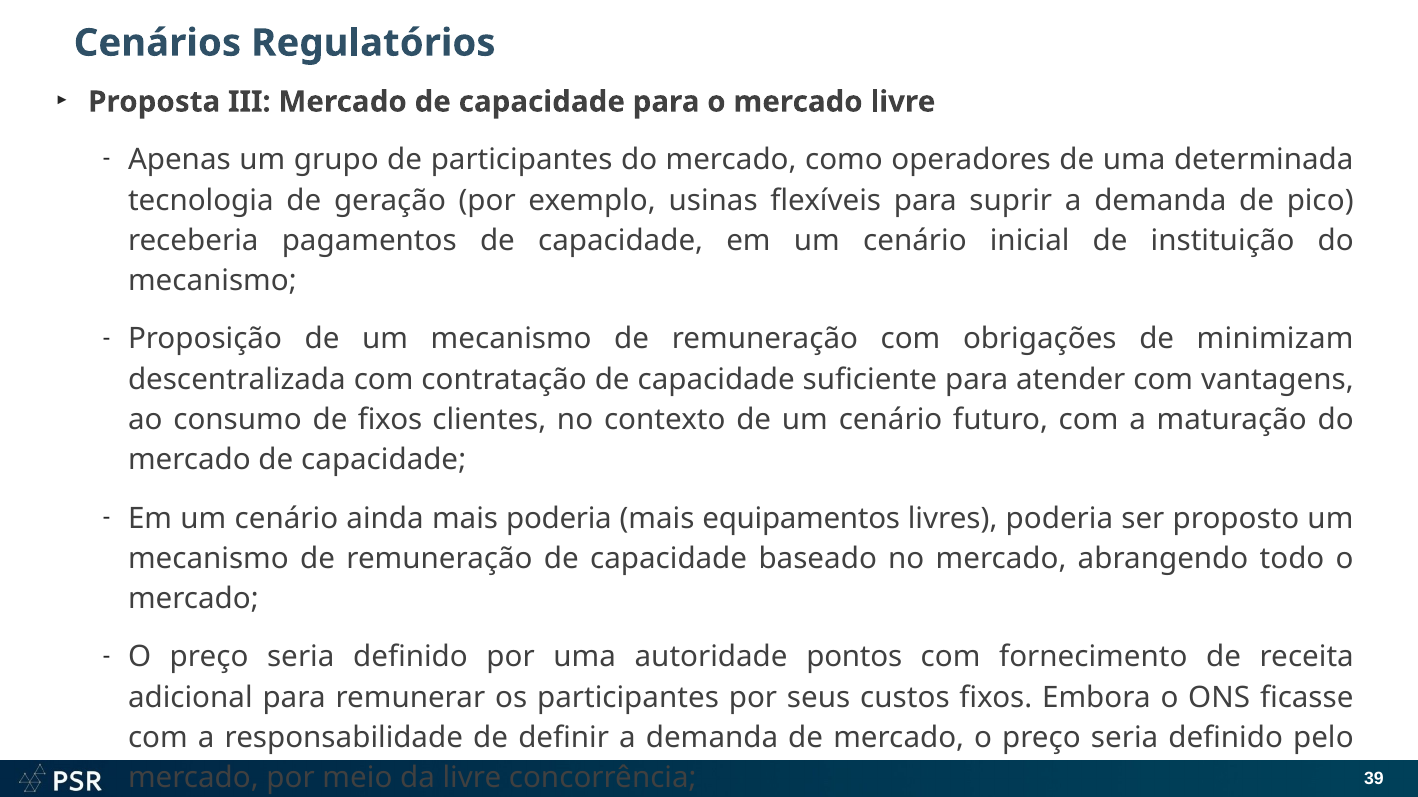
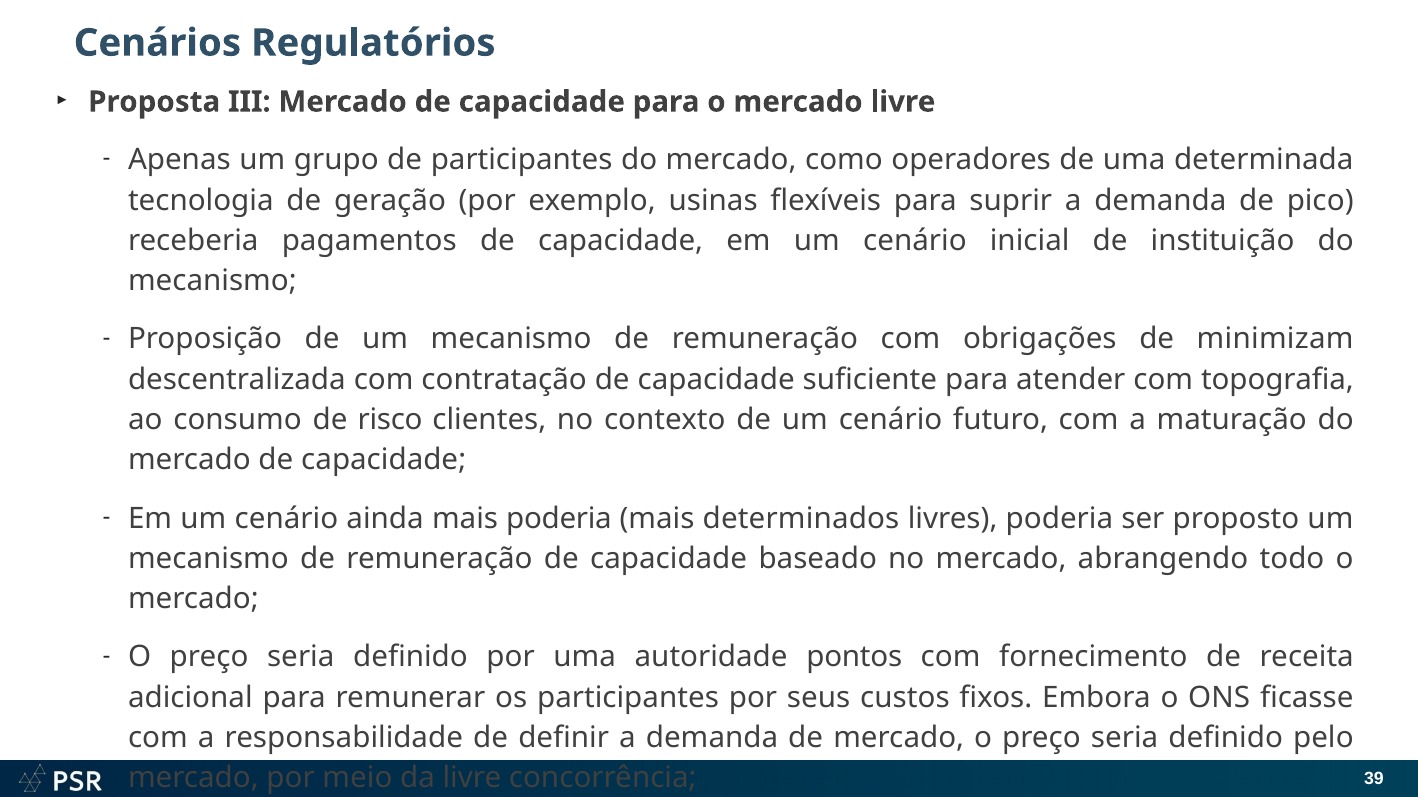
vantagens: vantagens -> topografia (1278, 380)
de fixos: fixos -> risco (390, 420)
equipamentos: equipamentos -> determinados (801, 519)
